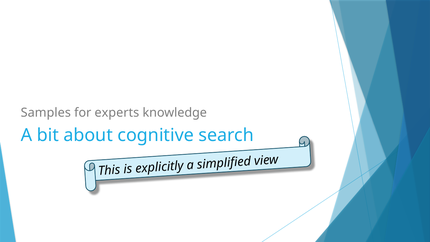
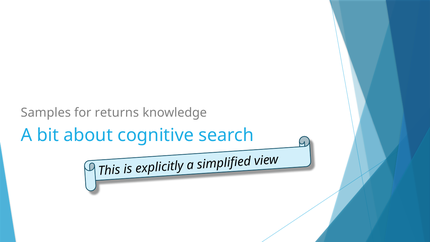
experts: experts -> returns (117, 113)
